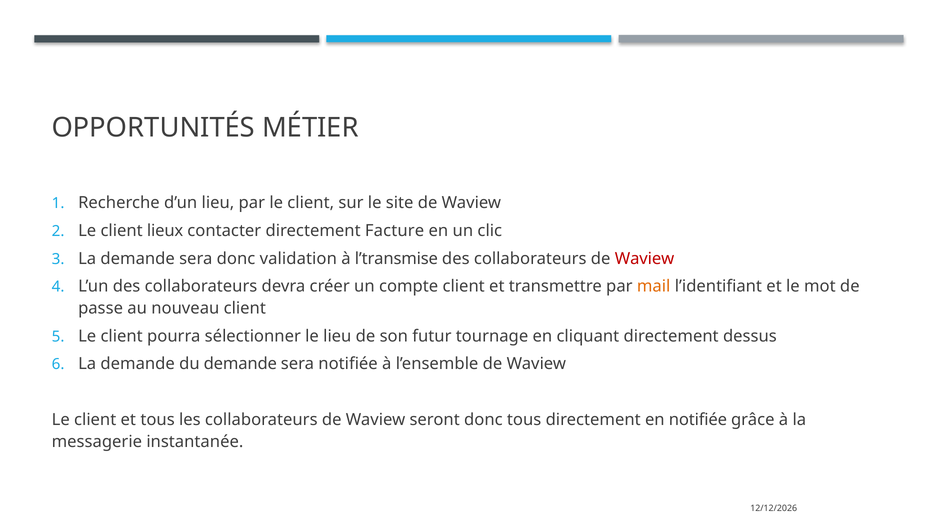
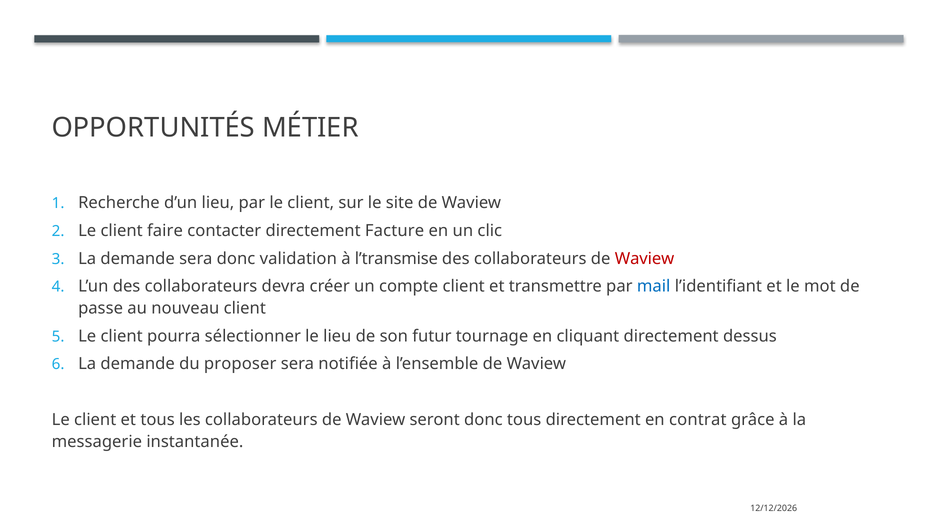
lieux: lieux -> faire (165, 231)
mail colour: orange -> blue (654, 286)
du demande: demande -> proposer (240, 364)
en notifiée: notifiée -> contrat (698, 419)
